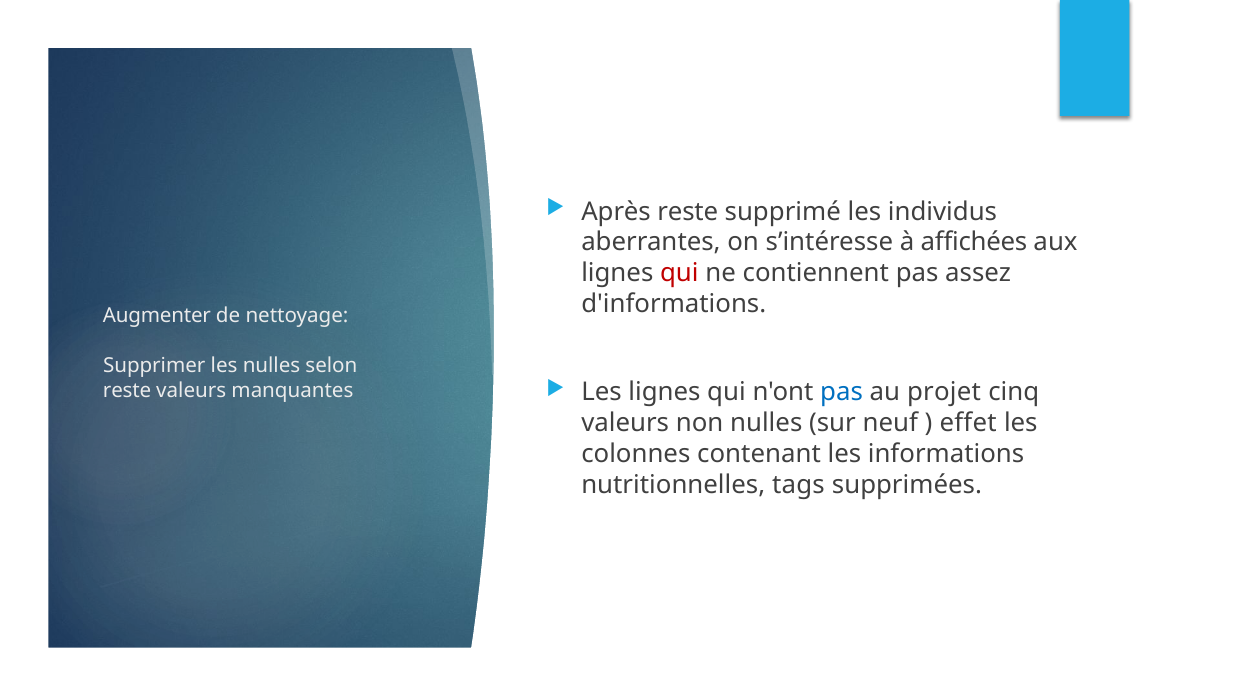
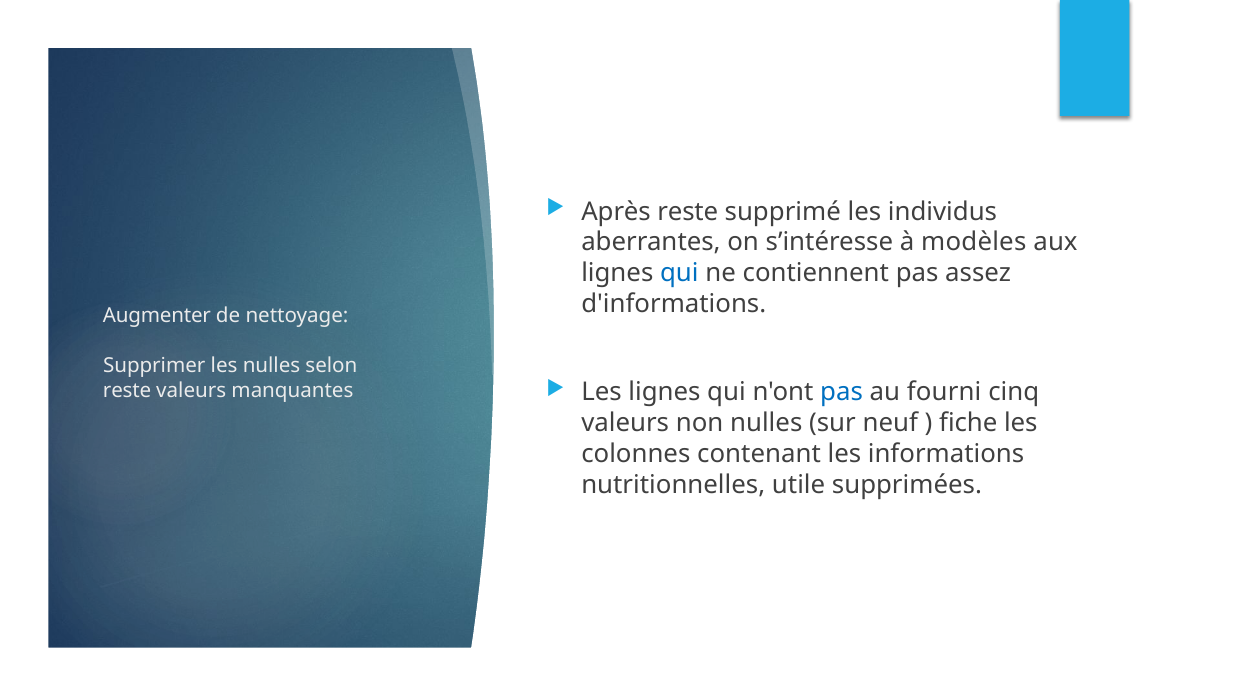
affichées: affichées -> modèles (974, 243)
qui colour: red -> blue (679, 274)
projet: projet -> fourni (944, 392)
effet: effet -> fiche (968, 423)
tags: tags -> utile (799, 485)
